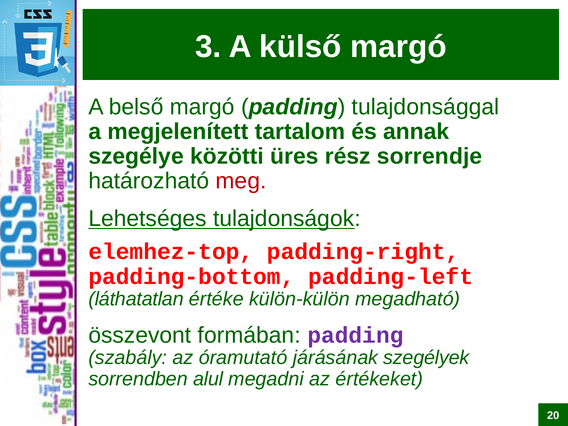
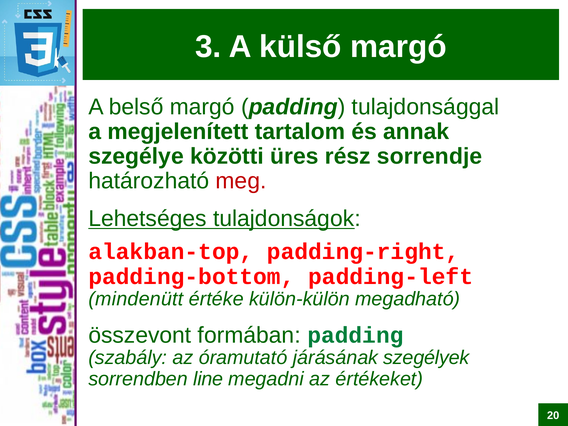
elemhez-top: elemhez-top -> alakban-top (171, 252)
láthatatlan: láthatatlan -> mindenütt (136, 299)
padding colour: purple -> green (355, 335)
alul: alul -> line (208, 379)
